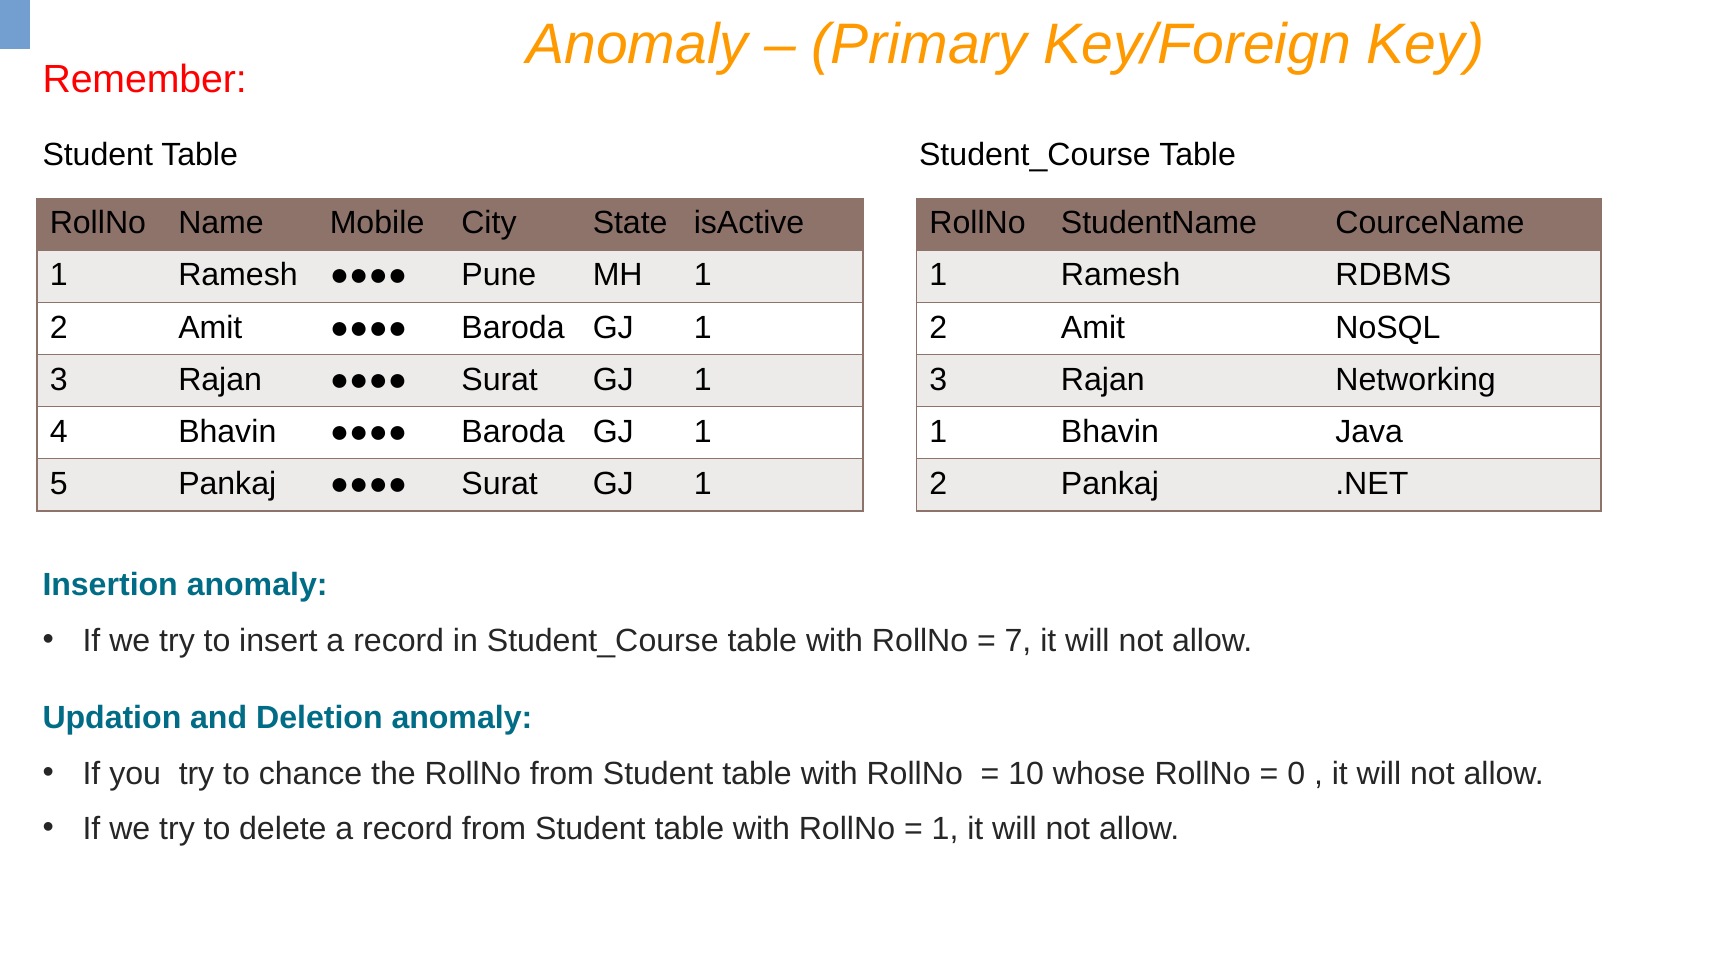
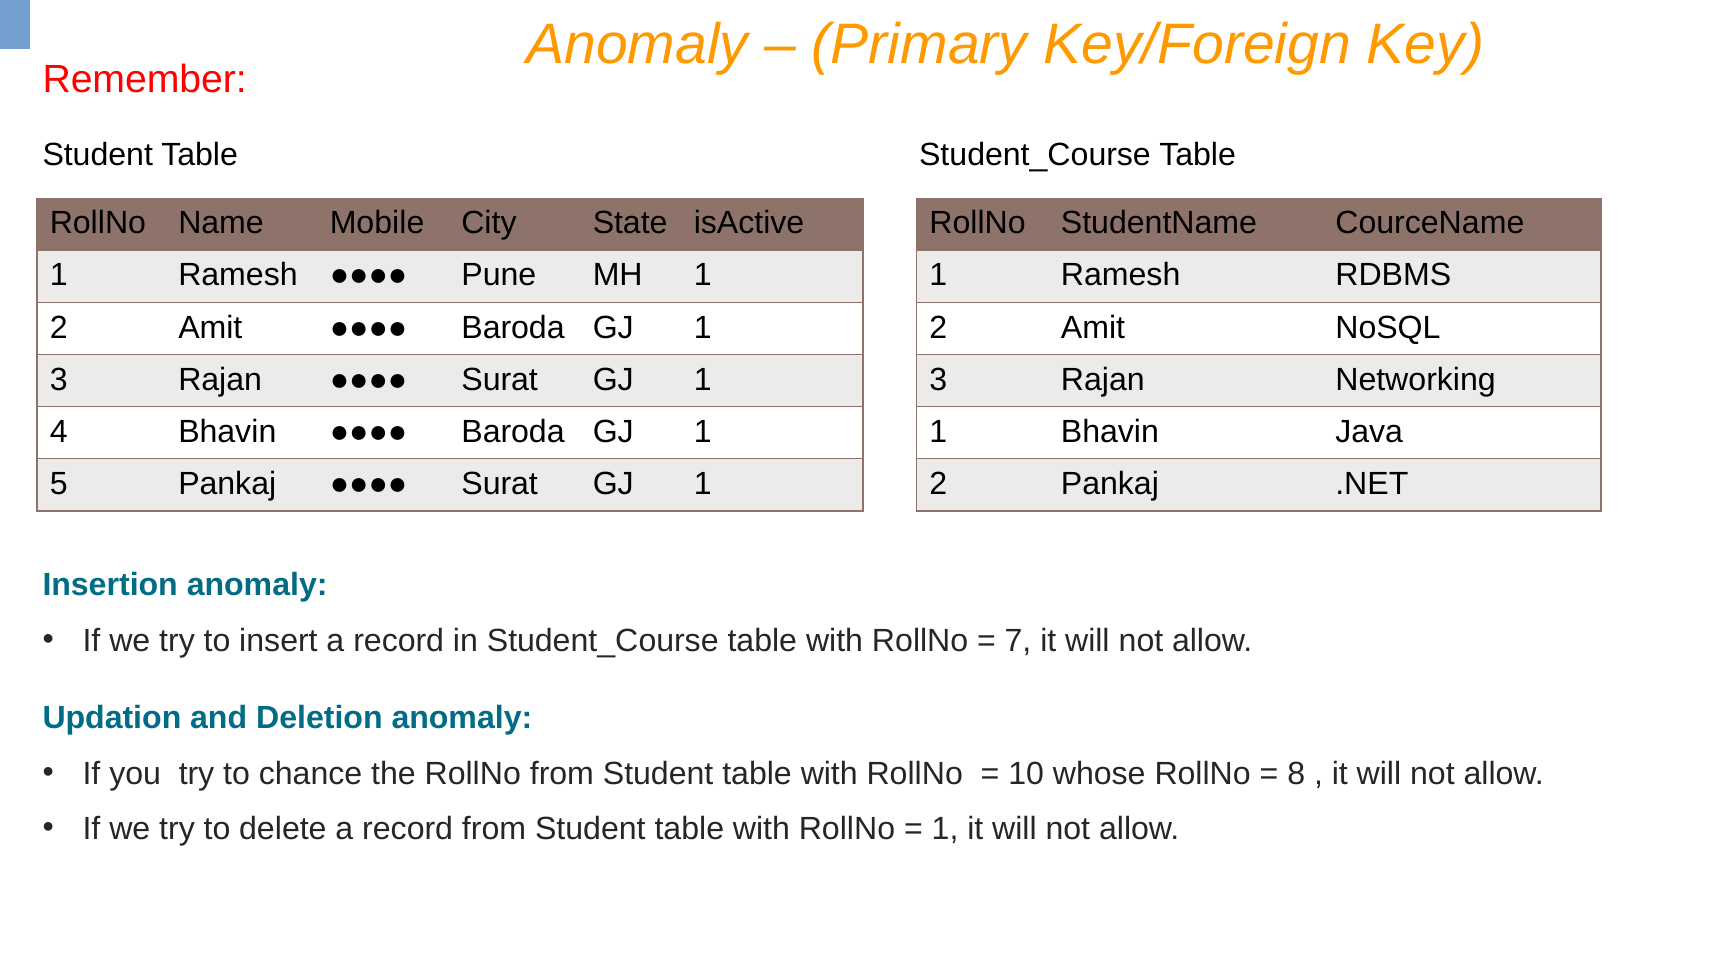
0: 0 -> 8 (1296, 773)
